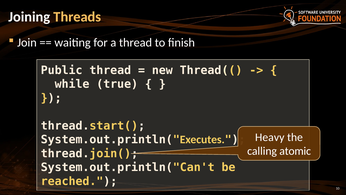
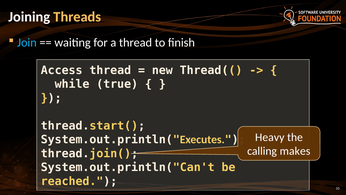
Join colour: white -> light blue (27, 43)
Public: Public -> Access (62, 70)
atomic: atomic -> makes (295, 151)
